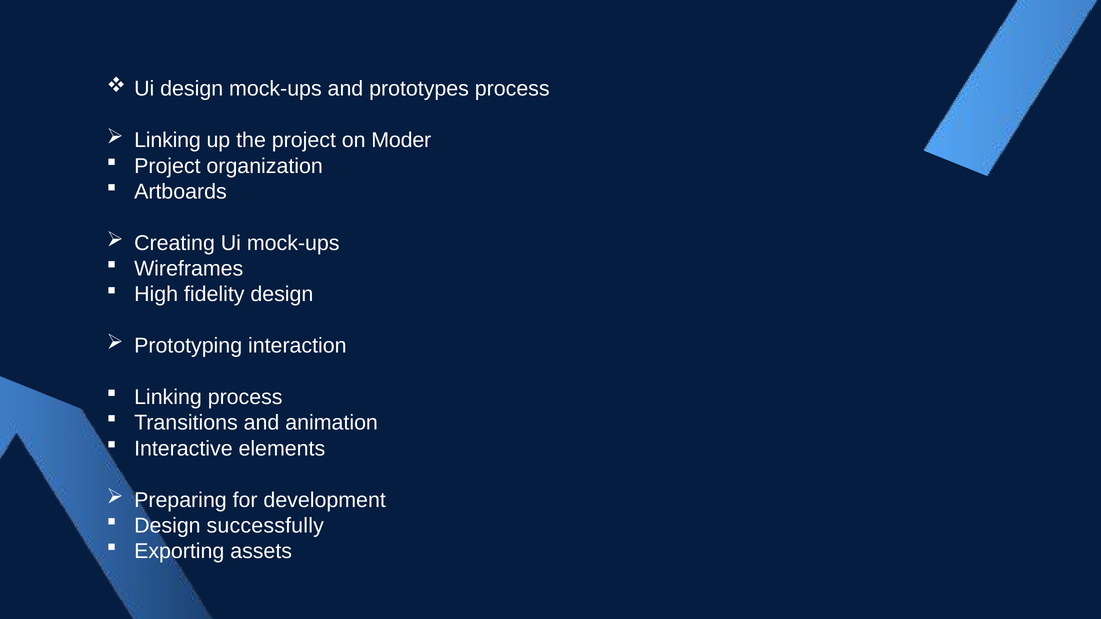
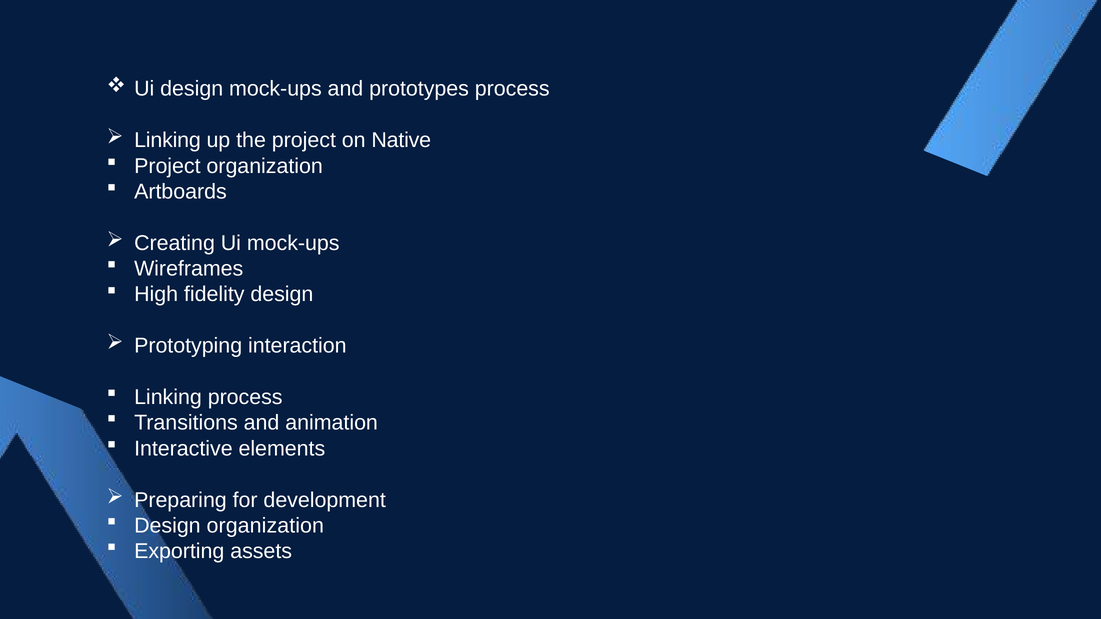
Moder: Moder -> Native (401, 140)
Design successfully: successfully -> organization (265, 526)
